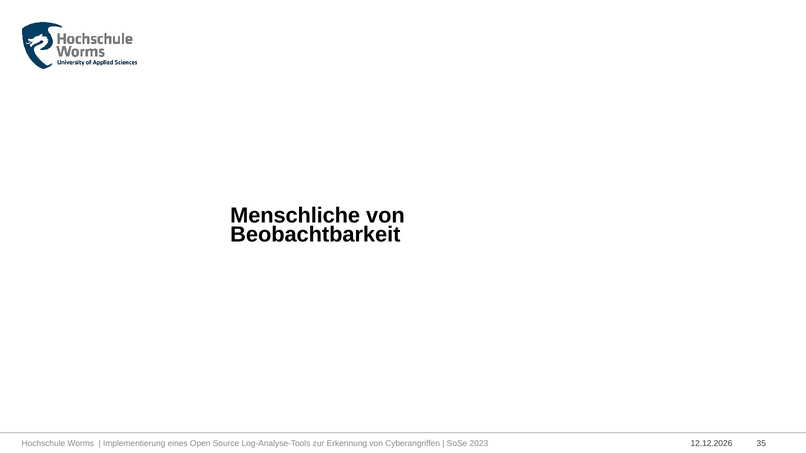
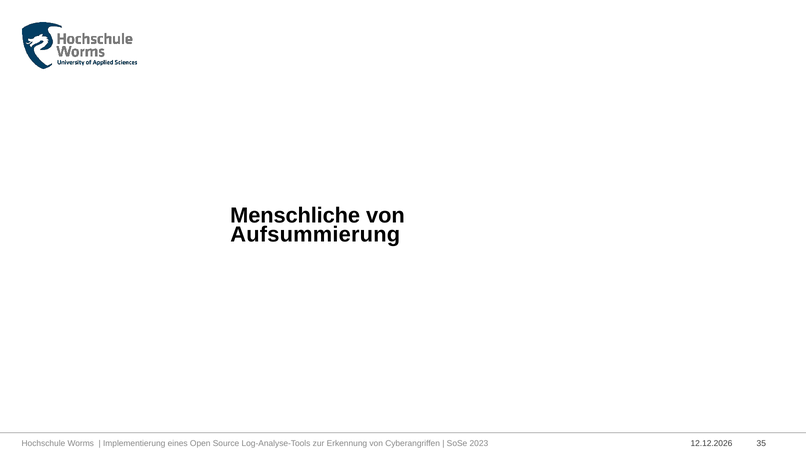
Beobachtbarkeit: Beobachtbarkeit -> Aufsummierung (315, 235)
